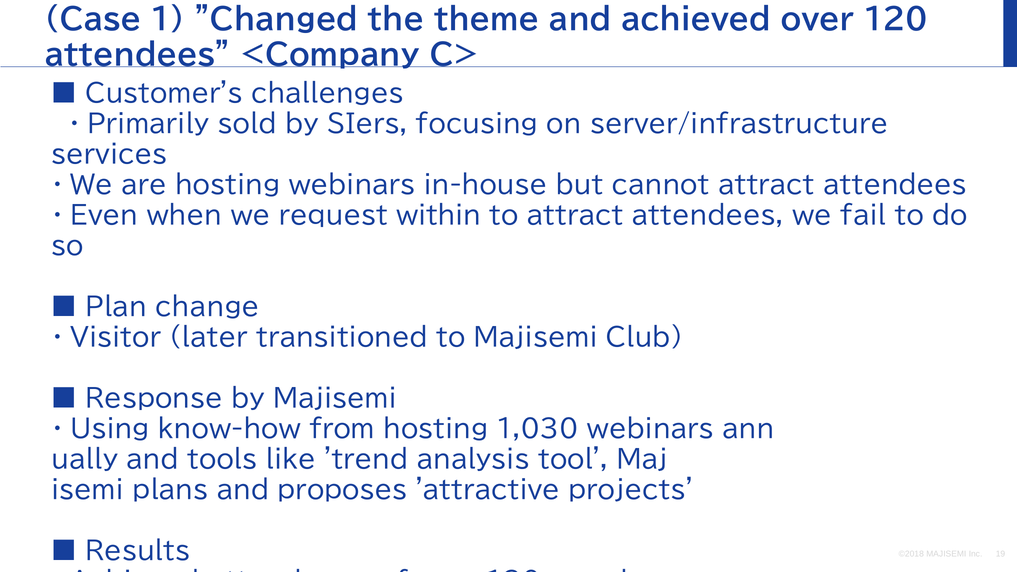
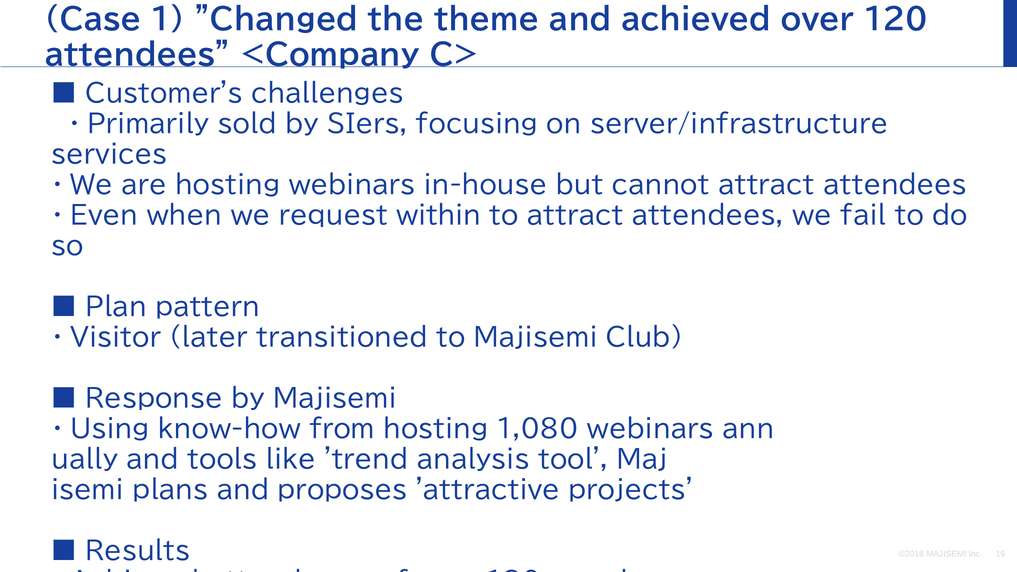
change: change -> pattern (208, 307)
1,030: 1,030 -> 1,080 (538, 429)
